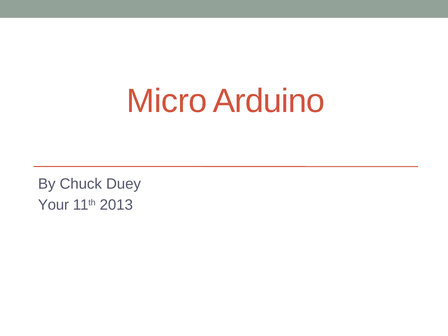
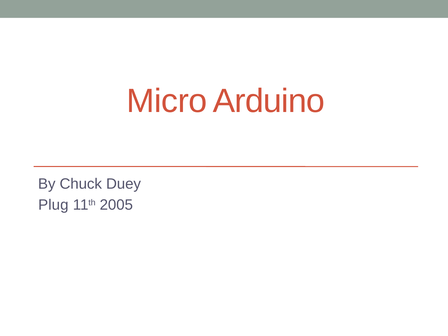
Your: Your -> Plug (53, 205)
2013: 2013 -> 2005 (116, 205)
